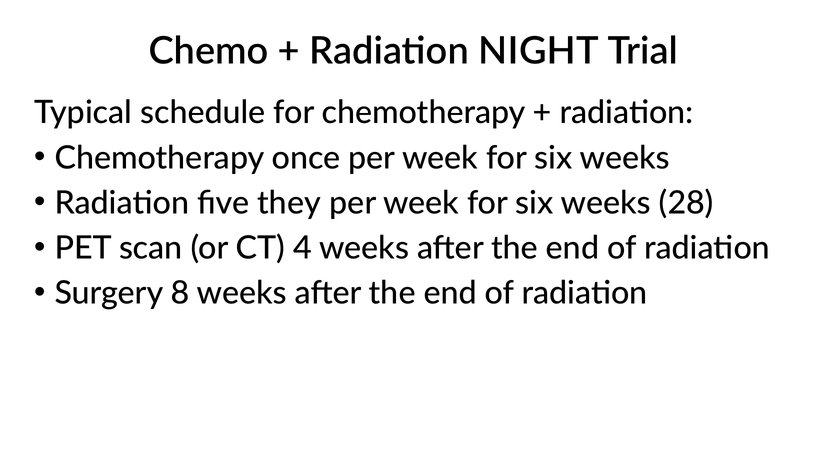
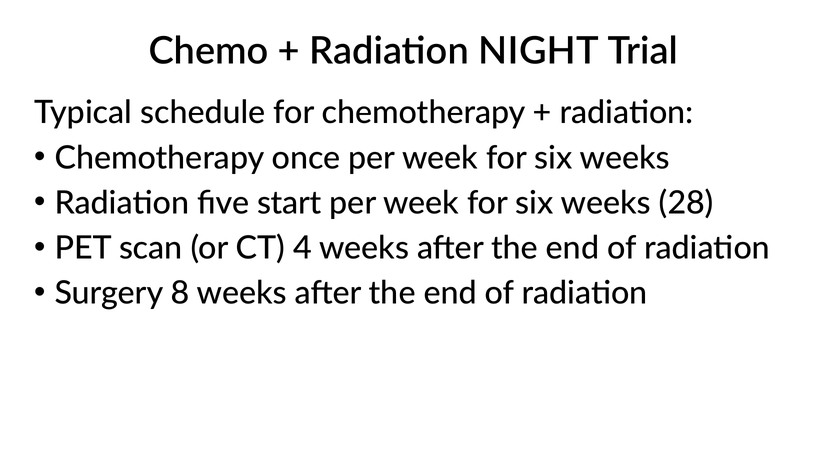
they: they -> start (289, 203)
